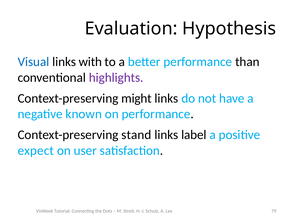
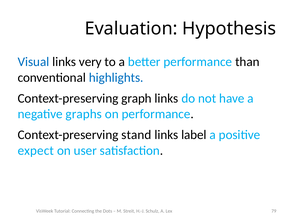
with: with -> very (90, 62)
highlights colour: purple -> blue (116, 77)
might: might -> graph (136, 98)
known: known -> graphs (84, 114)
